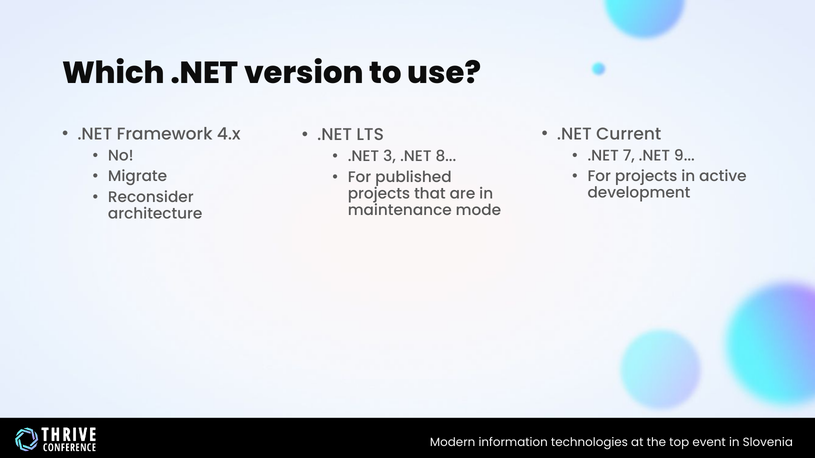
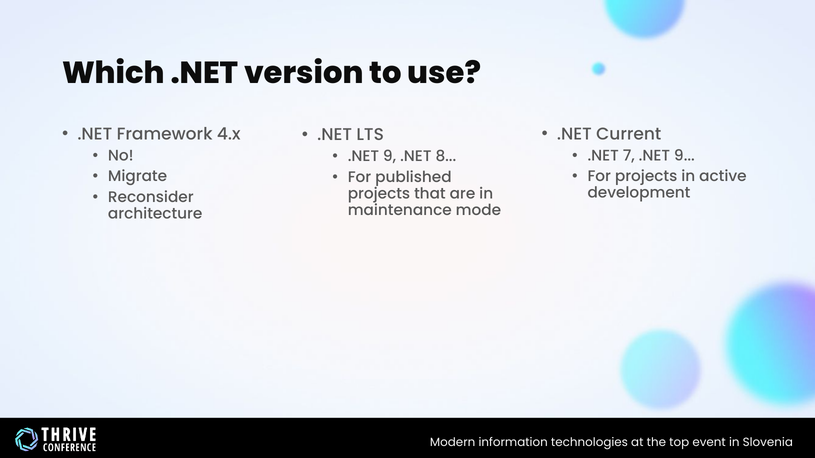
3: 3 -> 9 (390, 157)
